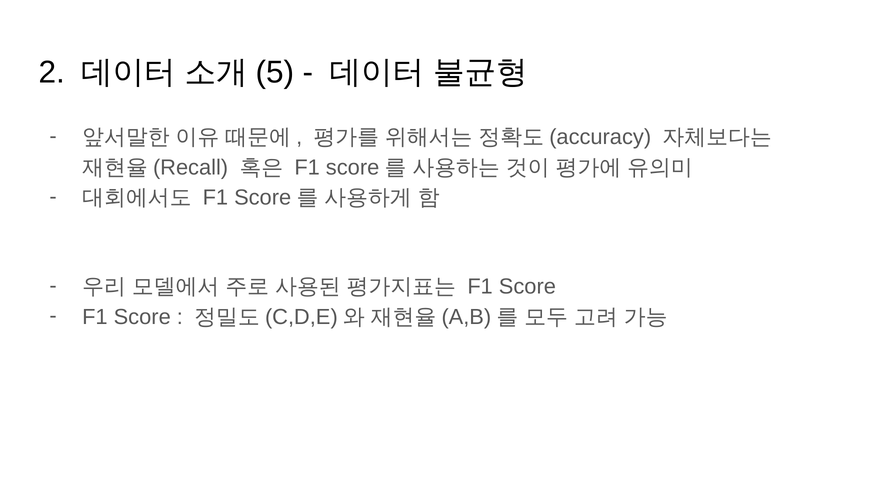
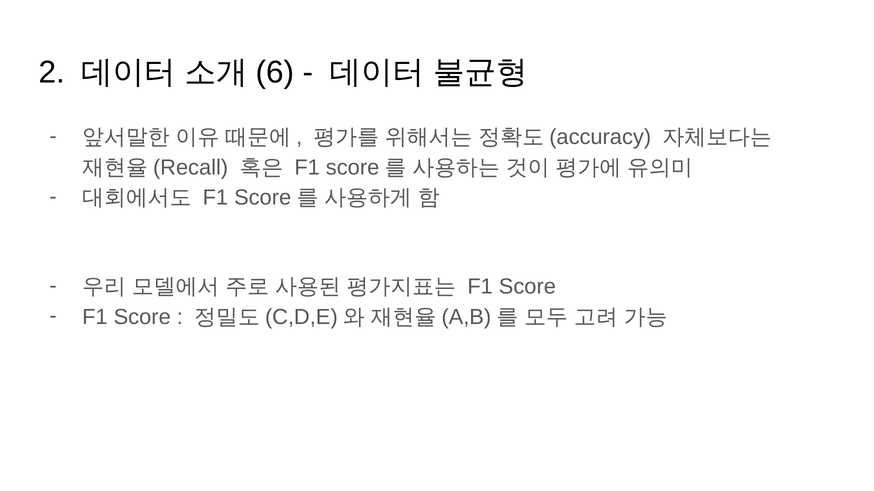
5: 5 -> 6 (275, 72)
